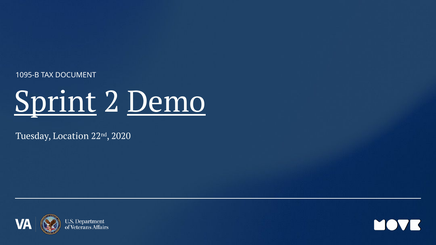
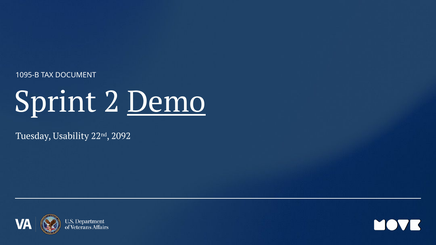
Sprint underline: present -> none (55, 102)
Location: Location -> Usability (71, 136)
2020: 2020 -> 2092 (121, 136)
